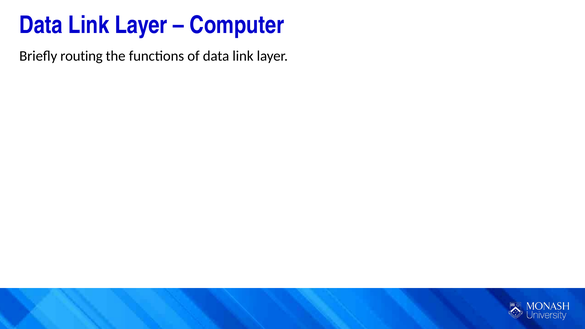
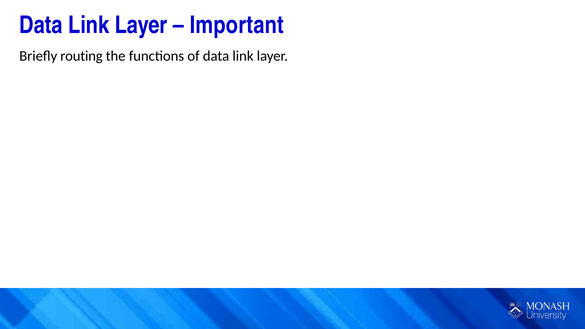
Computer: Computer -> Important (237, 25)
